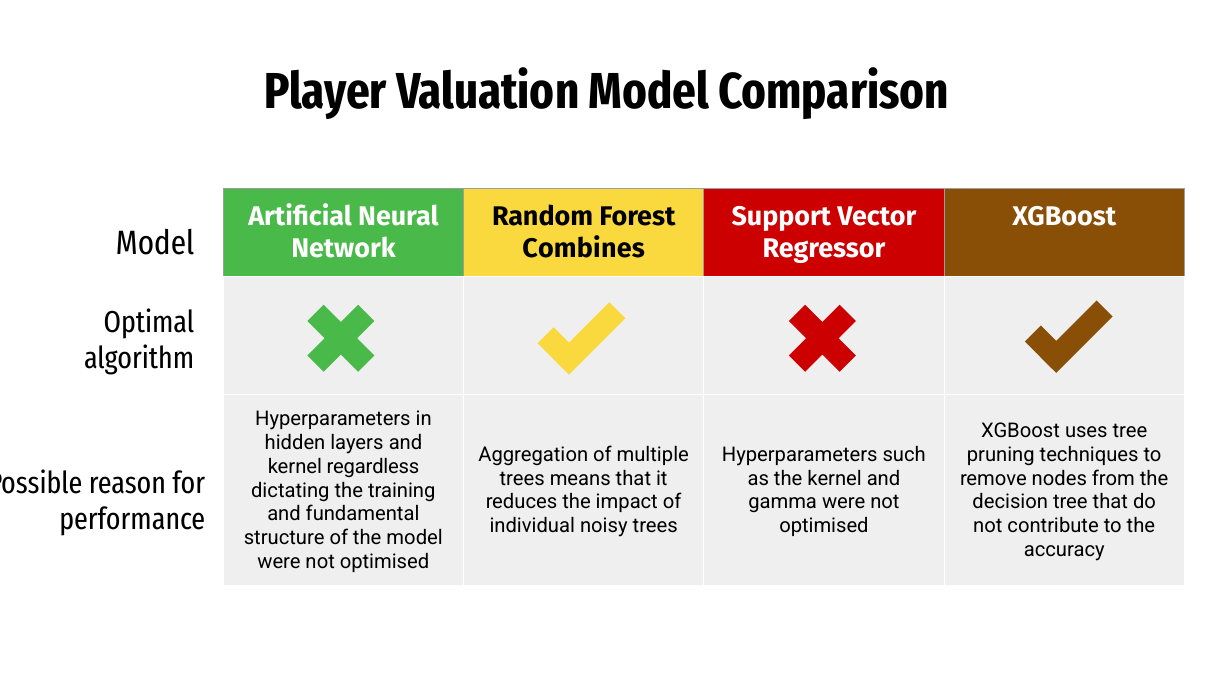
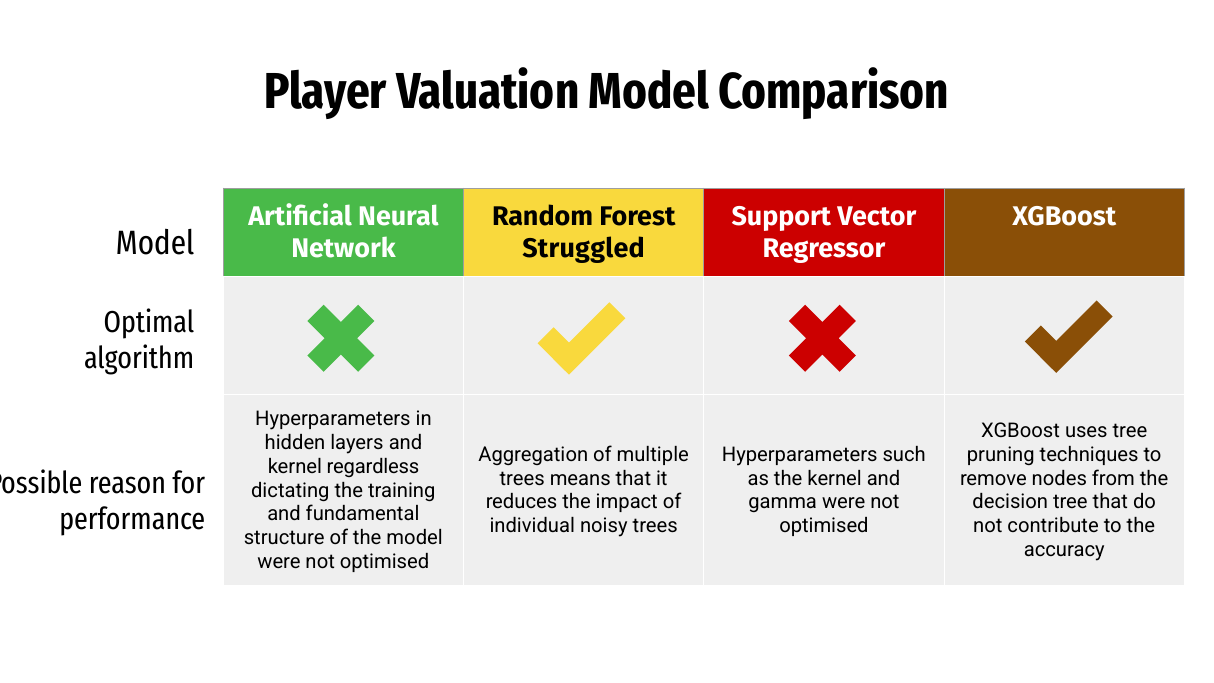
Combines: Combines -> Struggled (584, 249)
